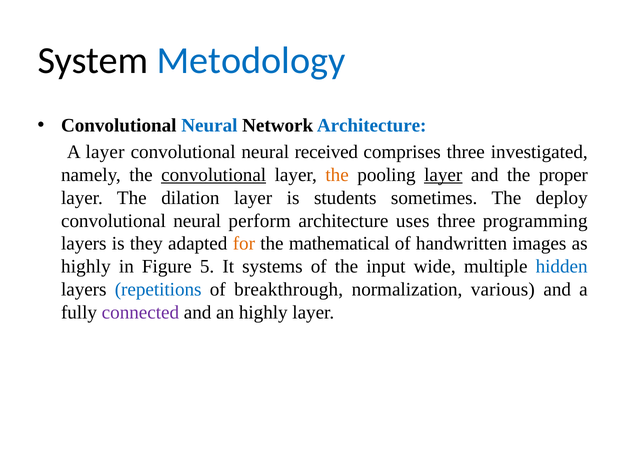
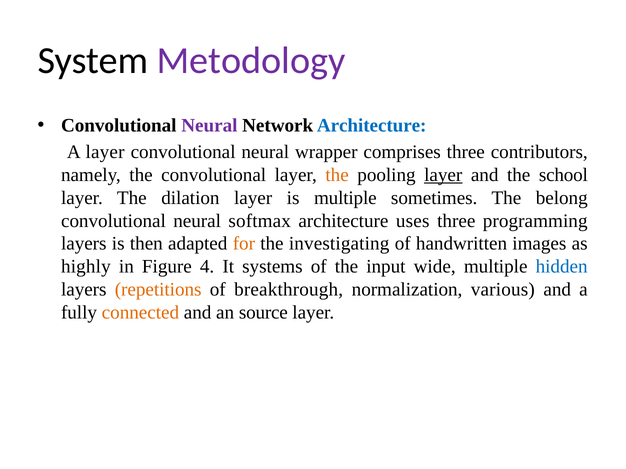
Metodology colour: blue -> purple (251, 61)
Neural colour: blue -> purple (209, 125)
received: received -> wrapper (326, 152)
investigated: investigated -> contributors (539, 152)
convolutional underline: present -> none (214, 175)
proper: proper -> school (563, 175)
is students: students -> multiple (345, 198)
deploy: deploy -> belong (562, 198)
perform: perform -> softmax (260, 221)
they: they -> then (146, 244)
mathematical: mathematical -> investigating (339, 244)
5: 5 -> 4 (207, 267)
repetitions colour: blue -> orange (158, 290)
connected colour: purple -> orange (140, 313)
an highly: highly -> source (263, 313)
